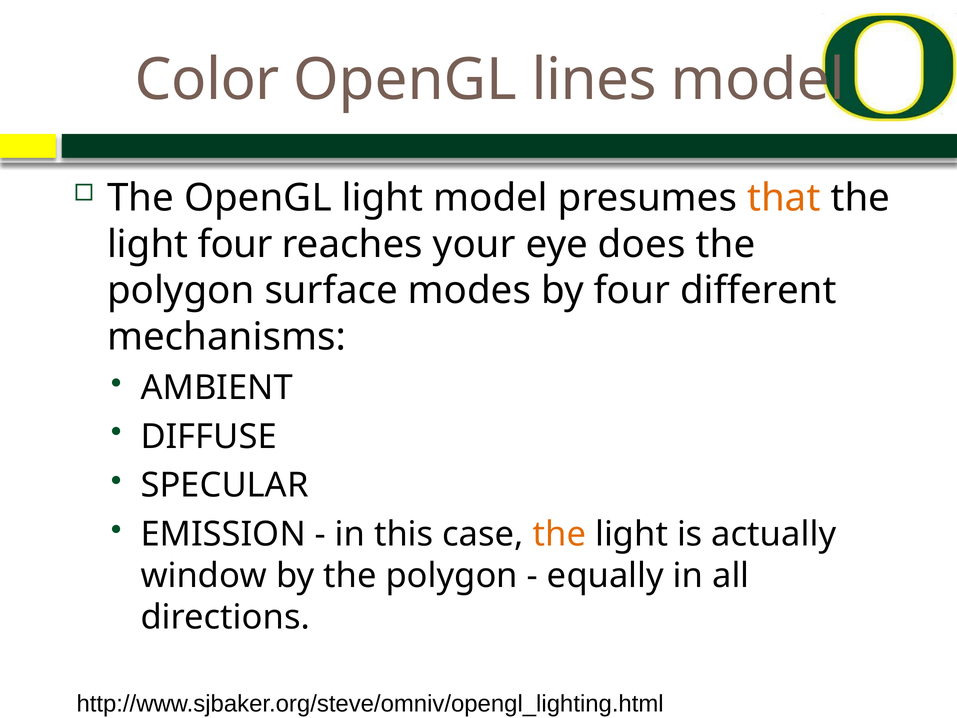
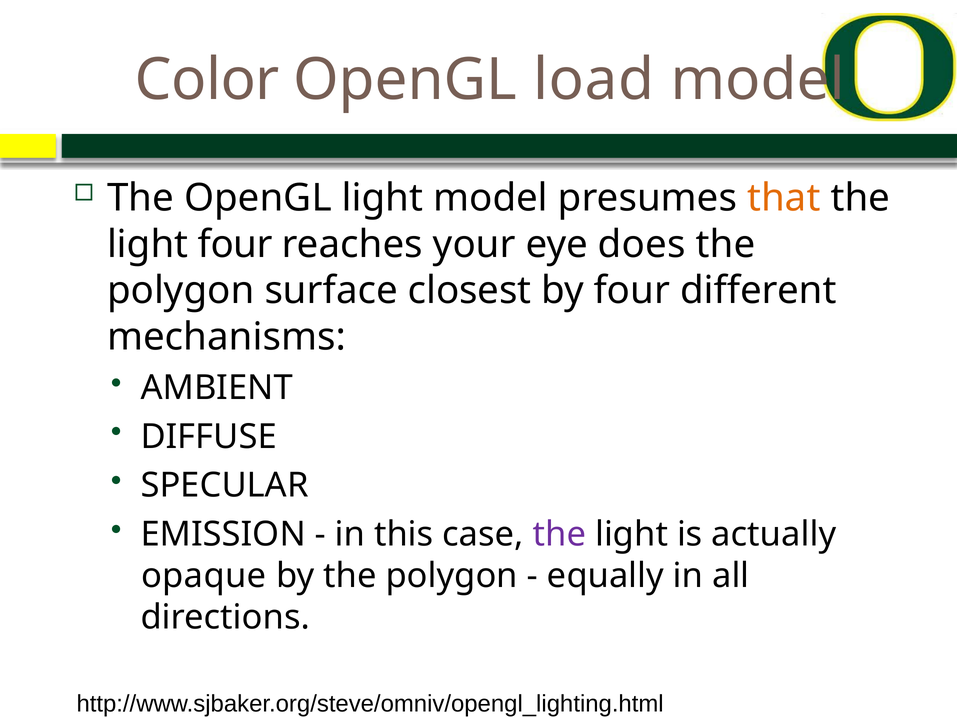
lines: lines -> load (594, 80)
modes: modes -> closest (470, 291)
the colour: orange -> purple (559, 534)
window: window -> opaque (204, 575)
